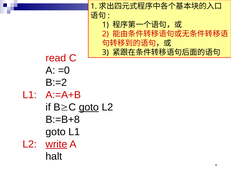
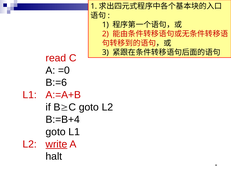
B:=2: B:=2 -> B:=6 (56, 83)
goto underline: present -> none (89, 107)
B:=B+8: B:=B+8 -> B:=B+4 (63, 120)
